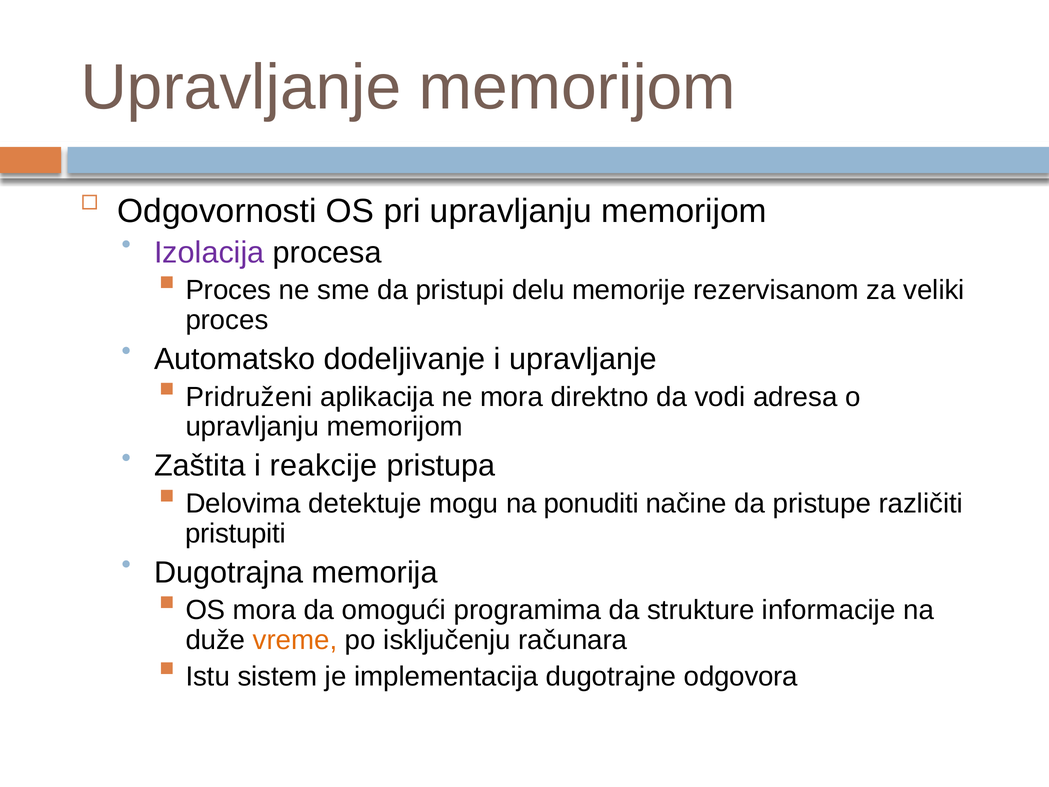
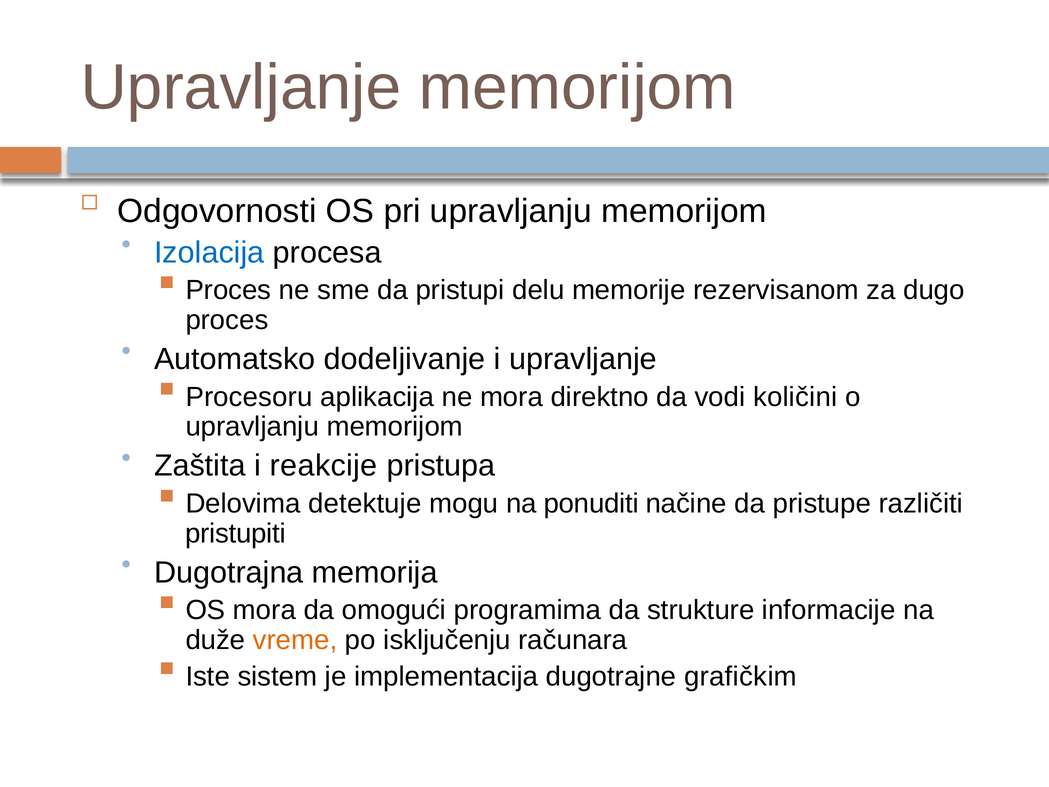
Izolacija colour: purple -> blue (209, 253)
veliki: veliki -> dugo (934, 290)
Pridruženi: Pridruženi -> Procesoru (249, 397)
adresa: adresa -> količini (795, 397)
Istu: Istu -> Iste (208, 676)
odgovora: odgovora -> grafičkim (741, 676)
